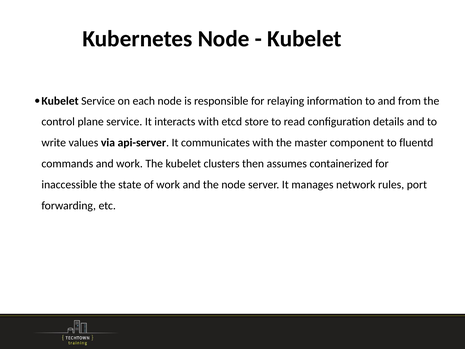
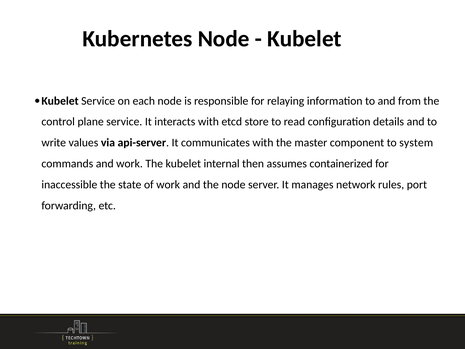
fluentd: fluentd -> system (416, 143)
clusters: clusters -> internal (222, 164)
